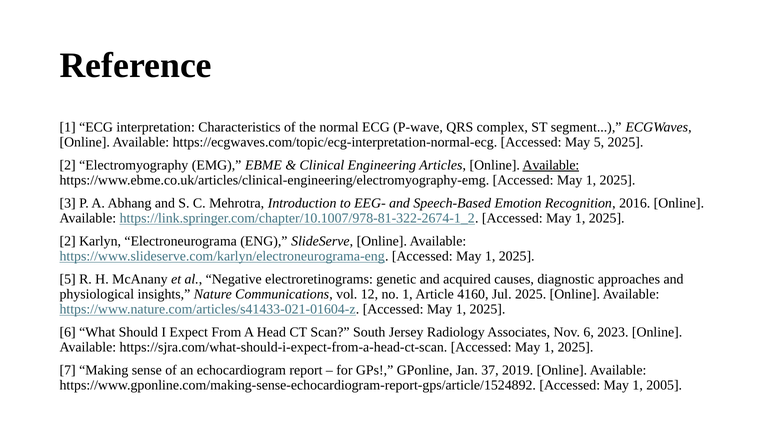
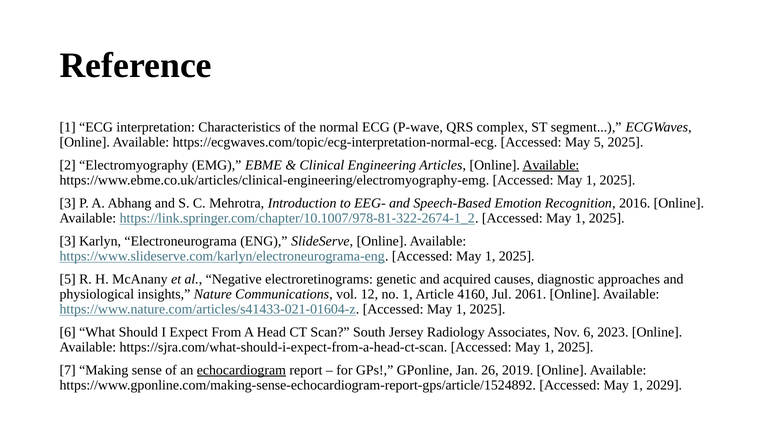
2: 2 -> 3 (68, 241)
Jul 2025: 2025 -> 2061 (531, 294)
echocardiogram underline: none -> present (241, 370)
37: 37 -> 26 (490, 370)
2005: 2005 -> 2029 (664, 385)
